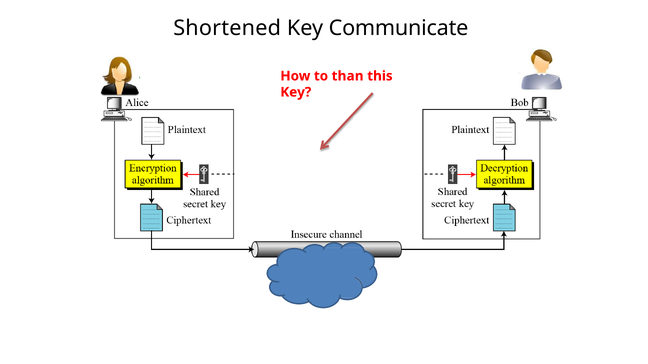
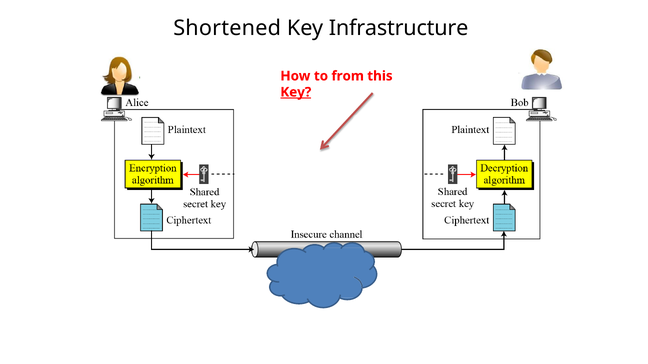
Communicate: Communicate -> Infrastructure (399, 28)
than: than -> from (348, 76)
Key underline: none -> present (296, 92)
